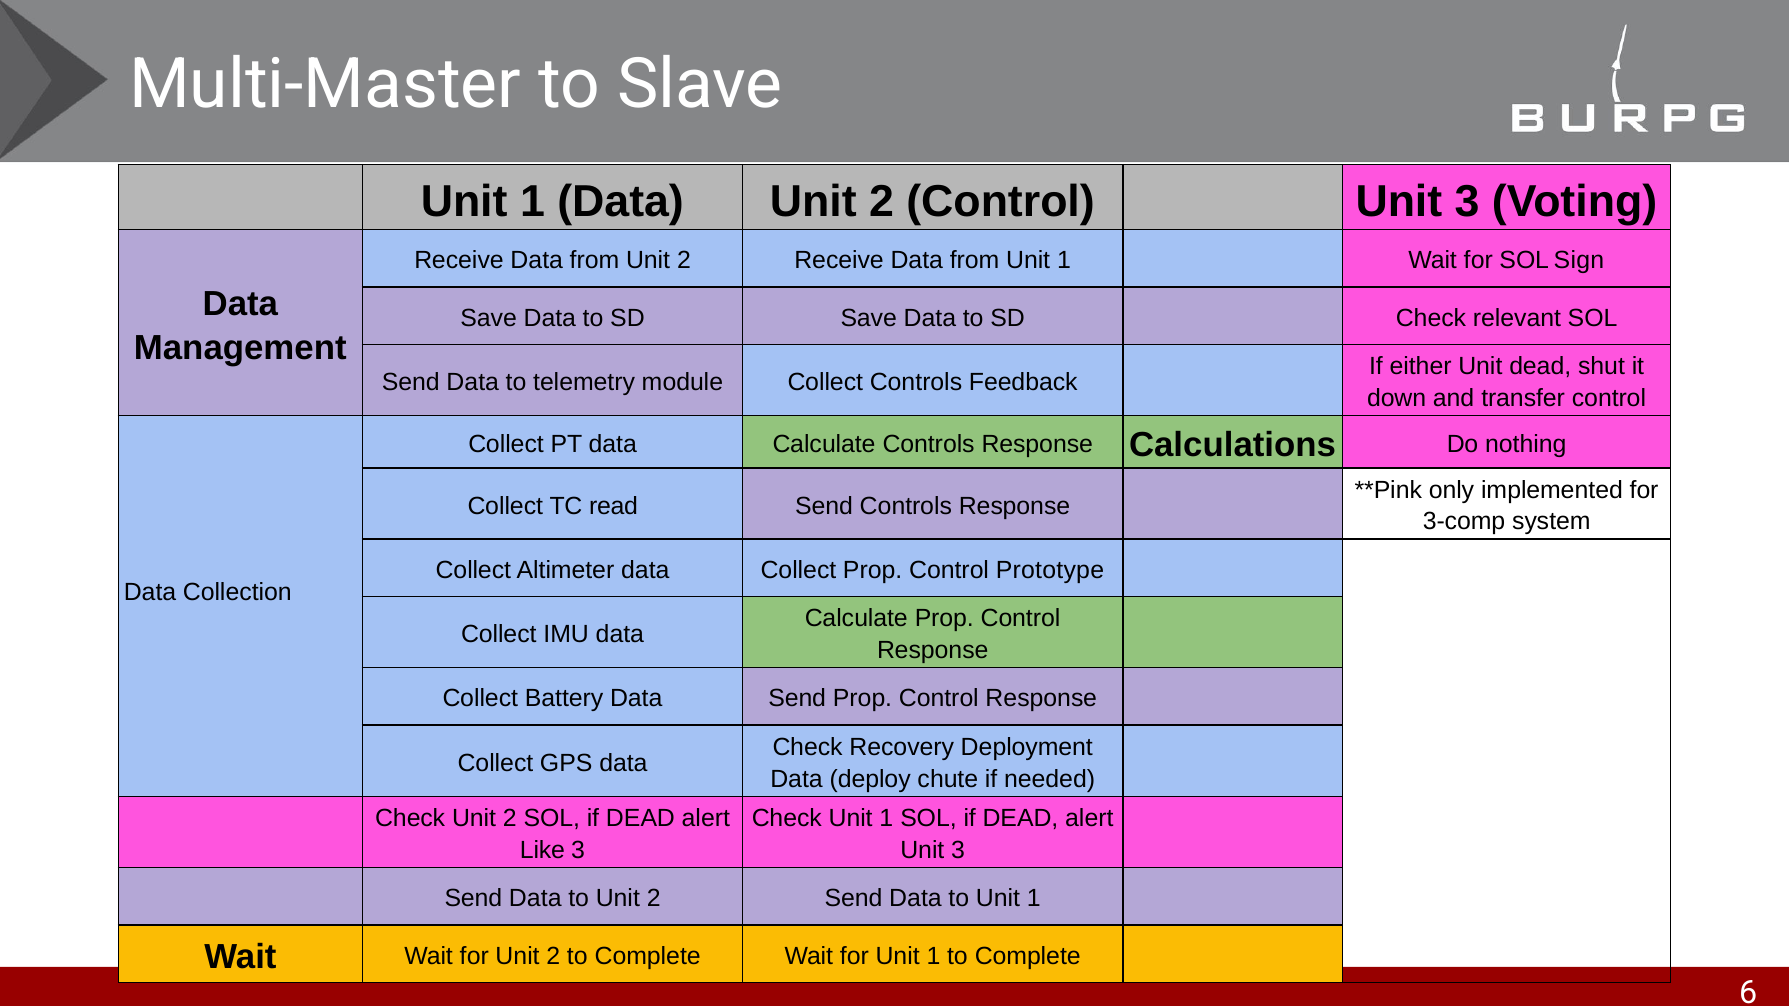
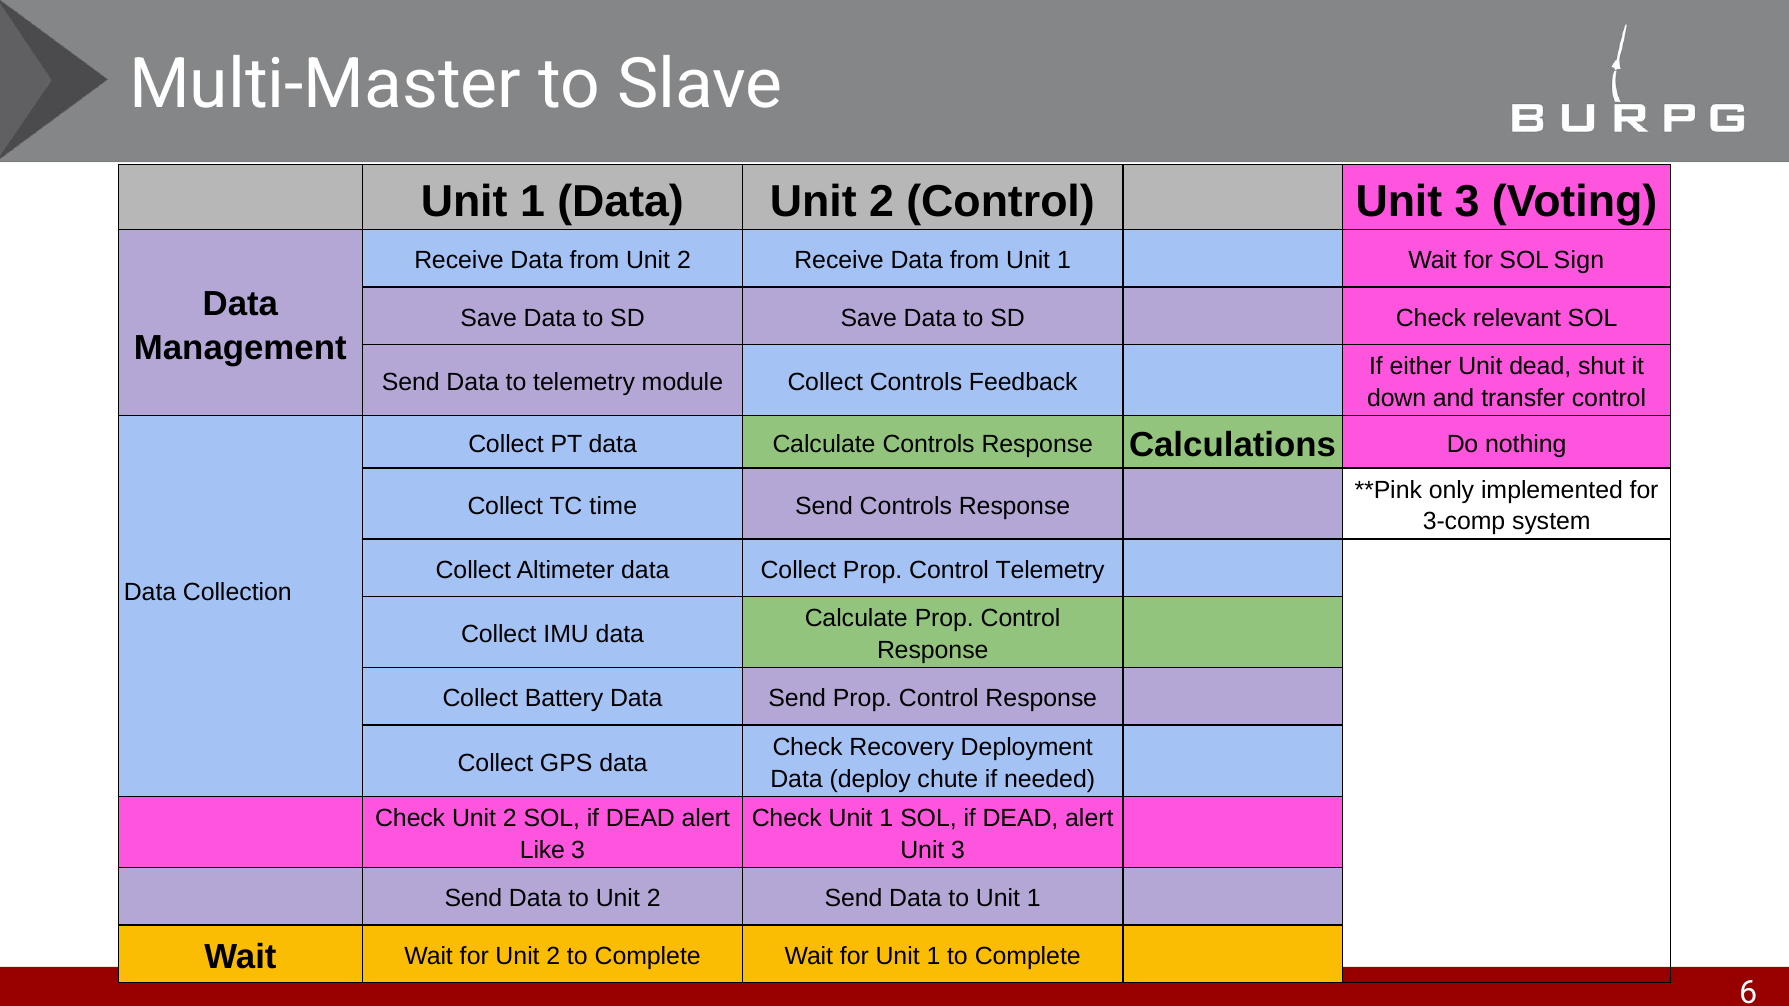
read: read -> time (613, 506)
Control Prototype: Prototype -> Telemetry (1050, 570)
